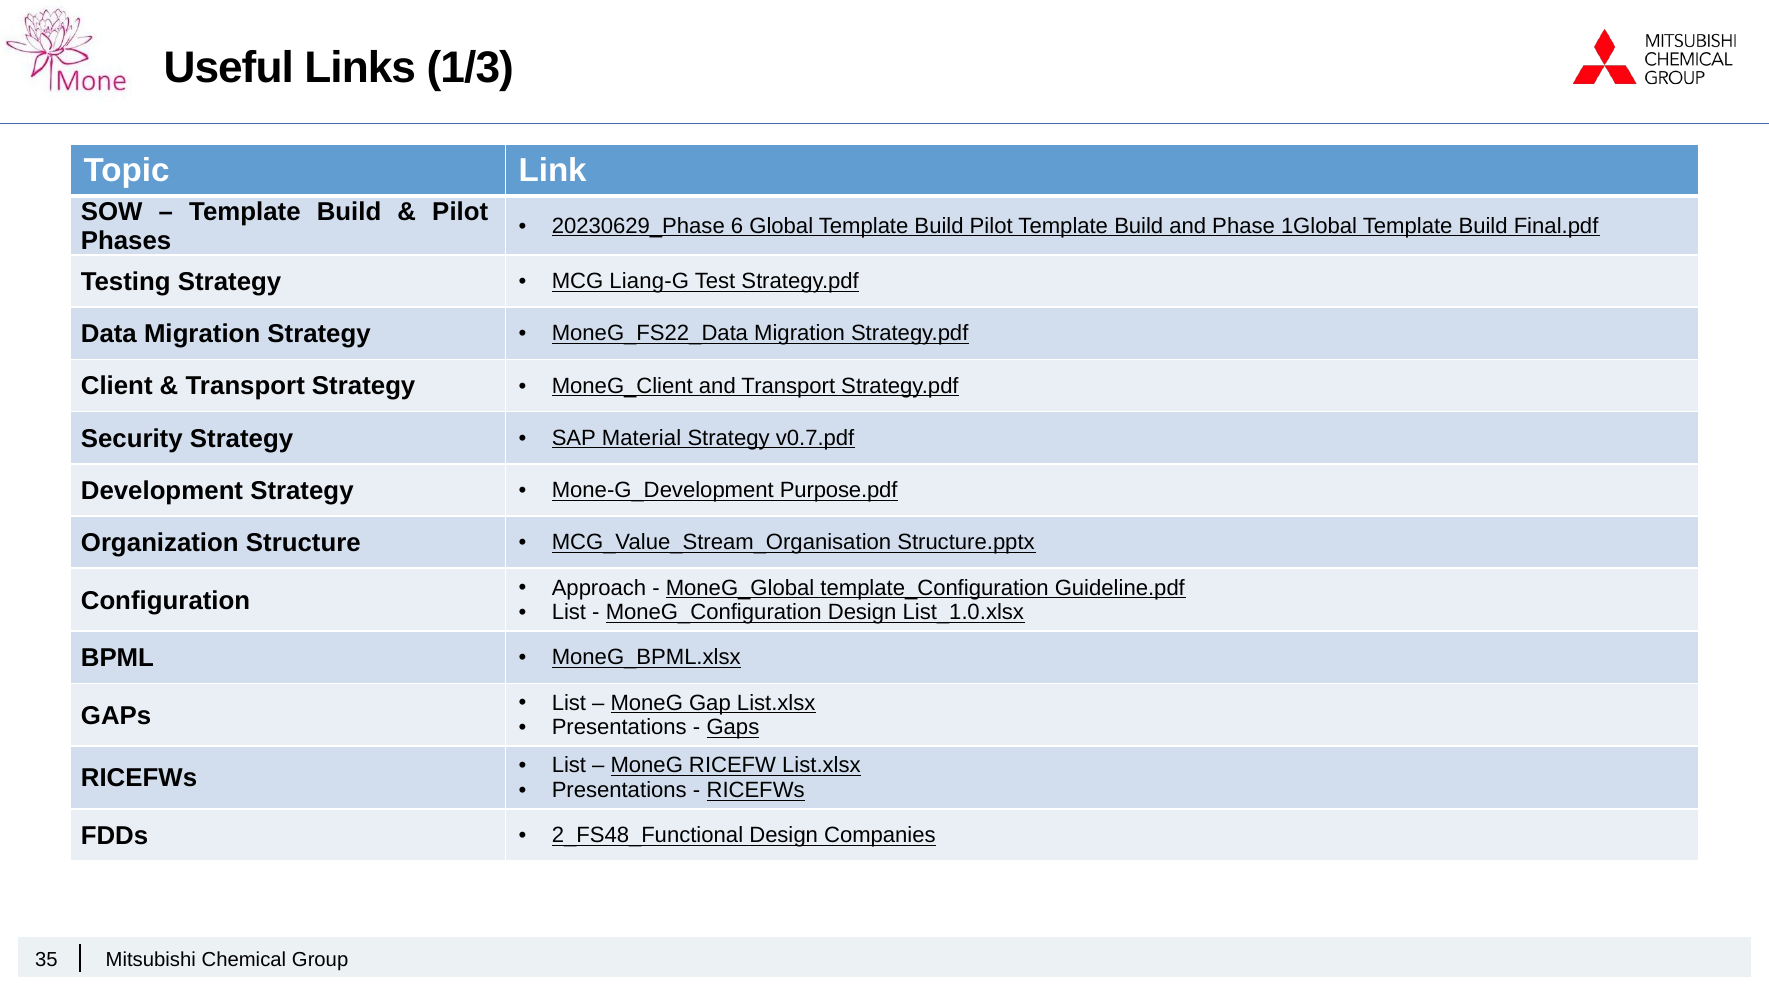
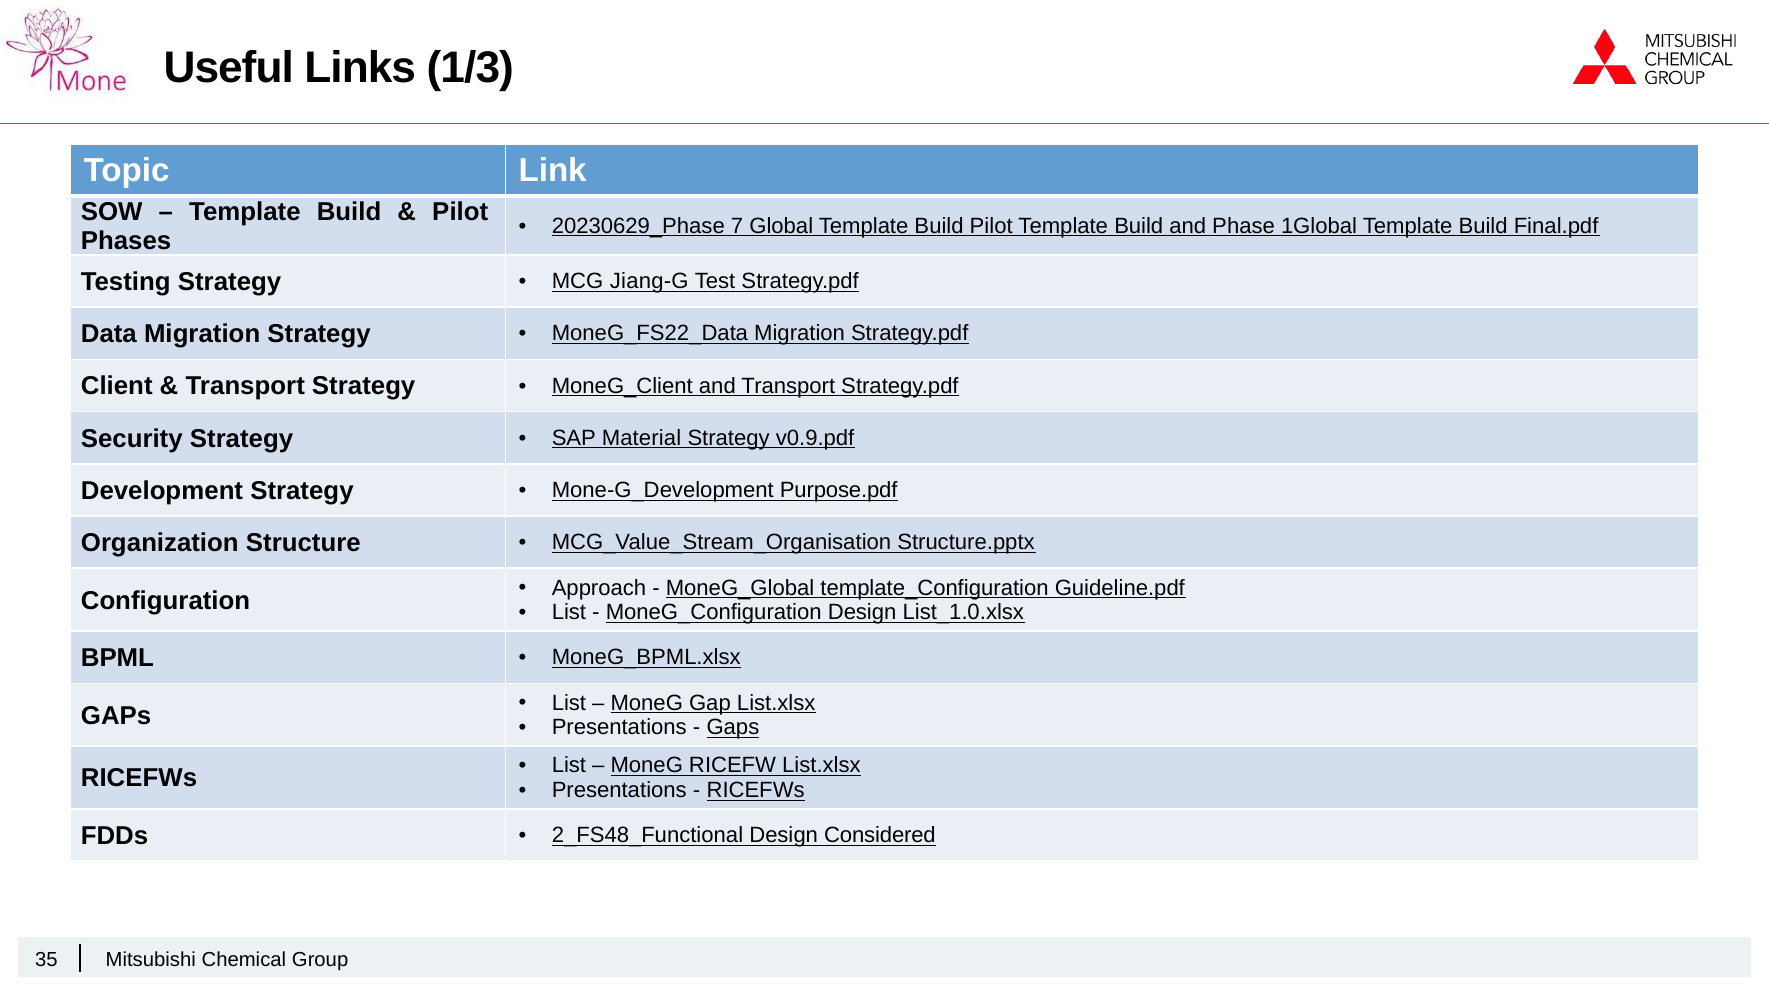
6: 6 -> 7 (737, 226)
Liang-G: Liang-G -> Jiang-G (649, 281)
v0.7.pdf: v0.7.pdf -> v0.9.pdf (815, 438)
Companies: Companies -> Considered (880, 836)
